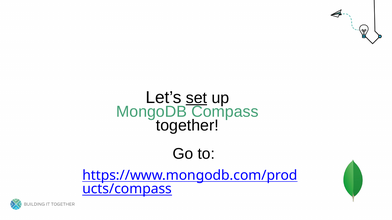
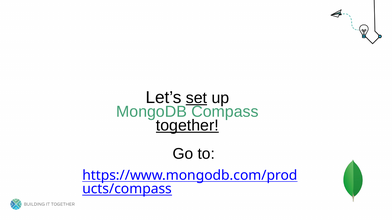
together underline: none -> present (187, 126)
